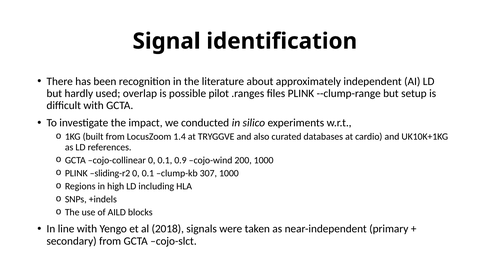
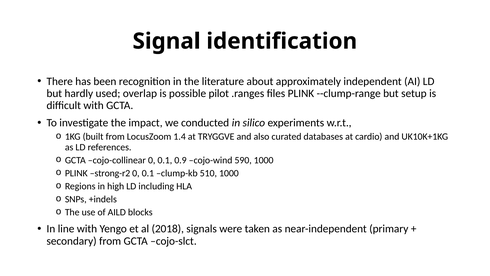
200: 200 -> 590 (243, 160)
sliding-r2: sliding-r2 -> strong-r2 (110, 173)
307: 307 -> 510 (208, 173)
